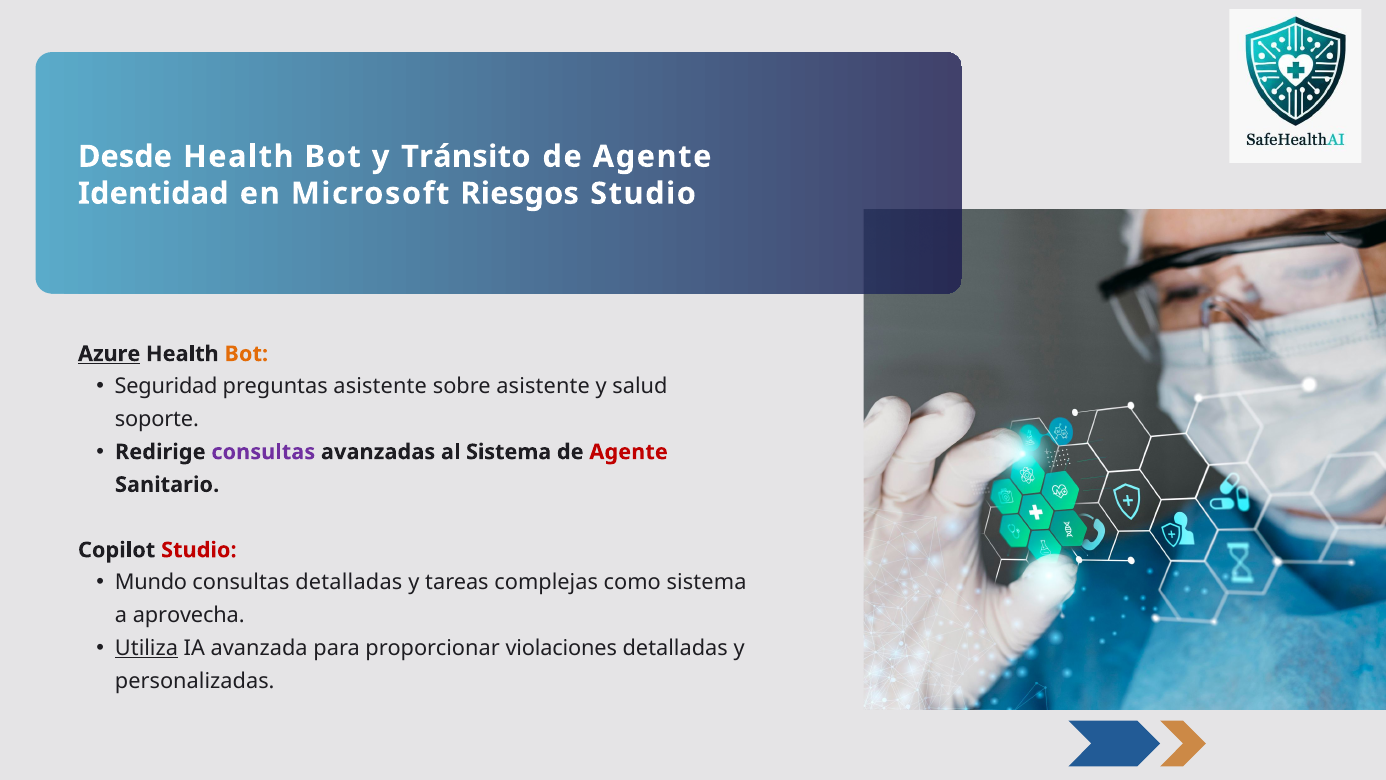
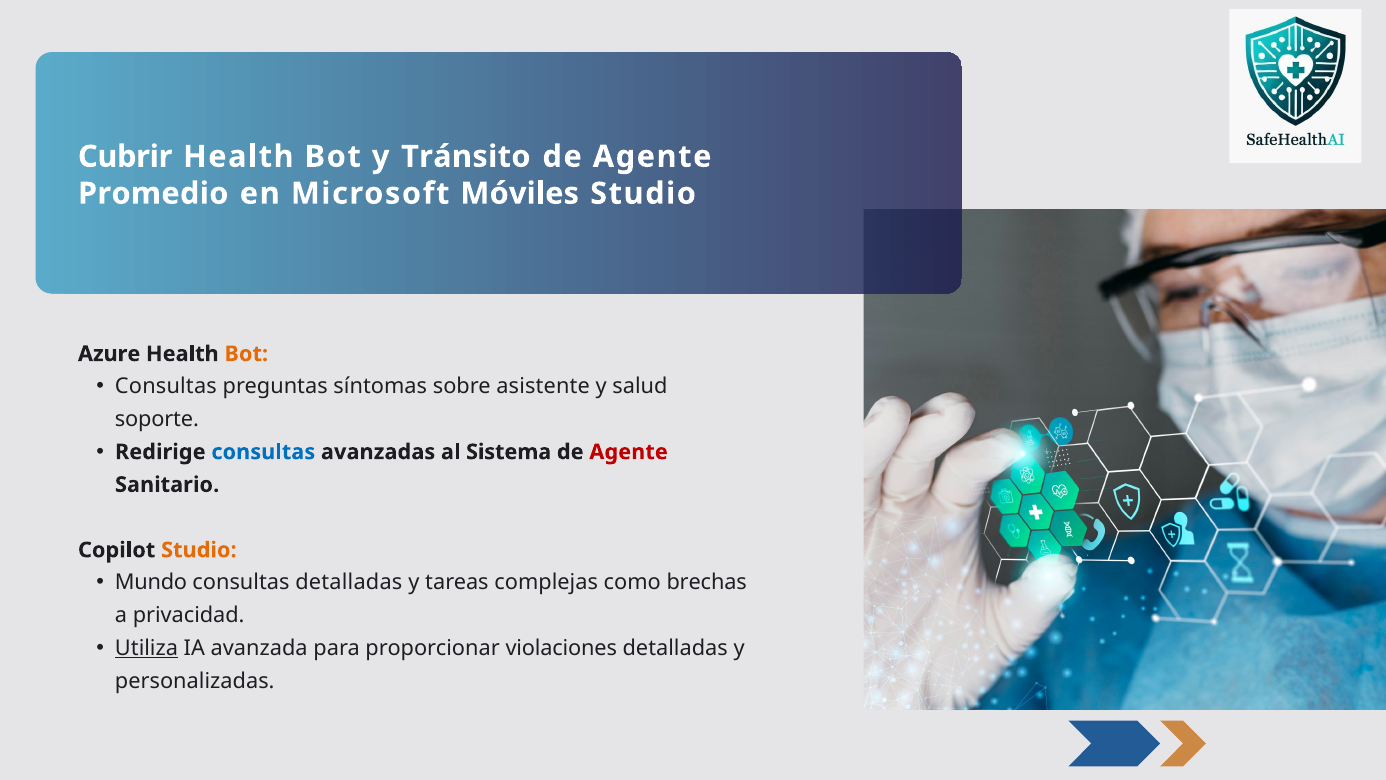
Desde: Desde -> Cubrir (125, 157)
Identidad: Identidad -> Promedio (153, 193)
Riesgos: Riesgos -> Móviles (520, 193)
Azure underline: present -> none (109, 354)
Seguridad: Seguridad -> Consultas (166, 386)
preguntas asistente: asistente -> síntomas (380, 386)
consultas colour: purple -> blue (263, 452)
Studio colour: red -> orange (199, 550)
como sistema: sistema -> brechas (707, 583)
aprovecha: aprovecha -> privacidad (189, 615)
